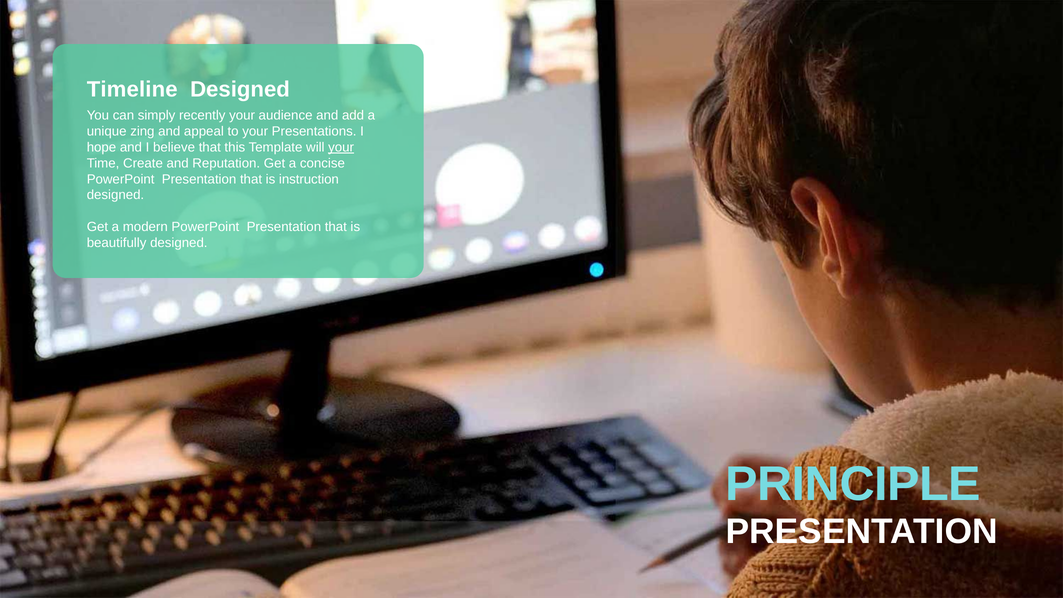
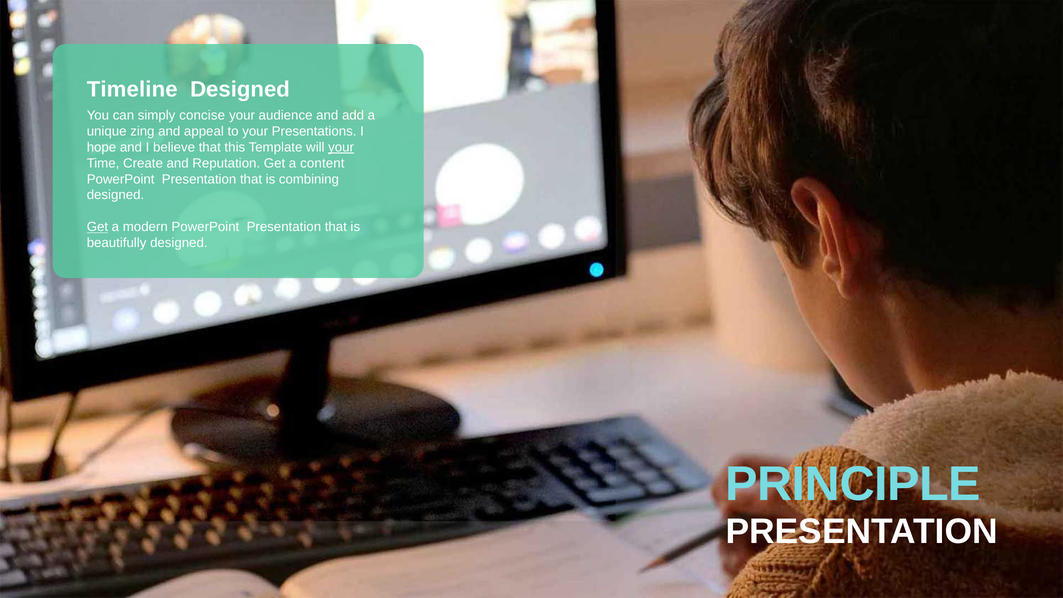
recently: recently -> concise (202, 115)
concise: concise -> content (322, 163)
instruction: instruction -> combining (309, 179)
Get underline: none -> present (97, 227)
